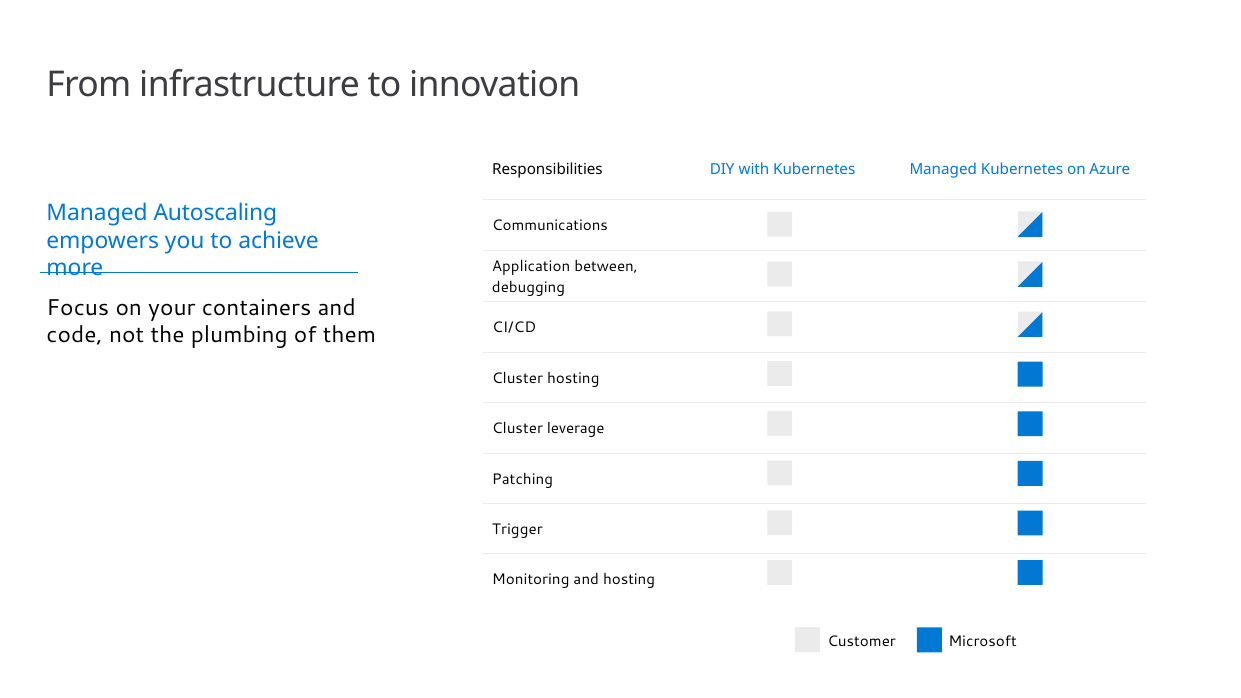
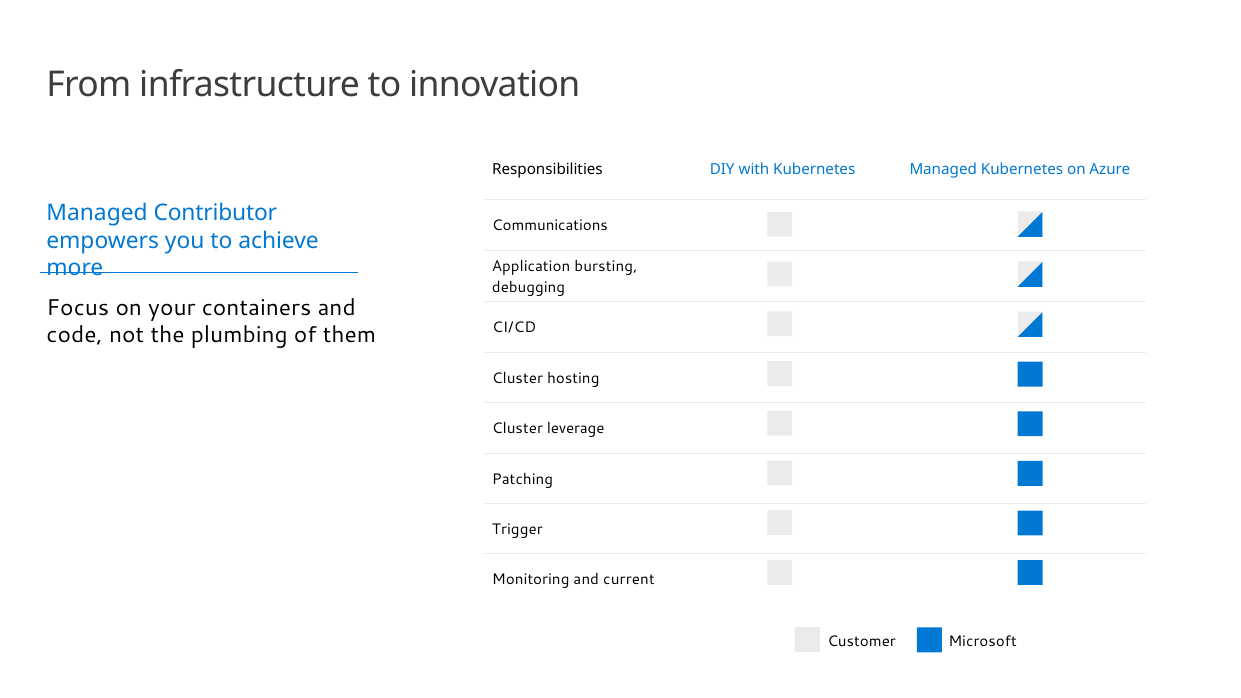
Autoscaling: Autoscaling -> Contributor (215, 213)
between: between -> bursting (606, 266)
and hosting: hosting -> current (629, 580)
